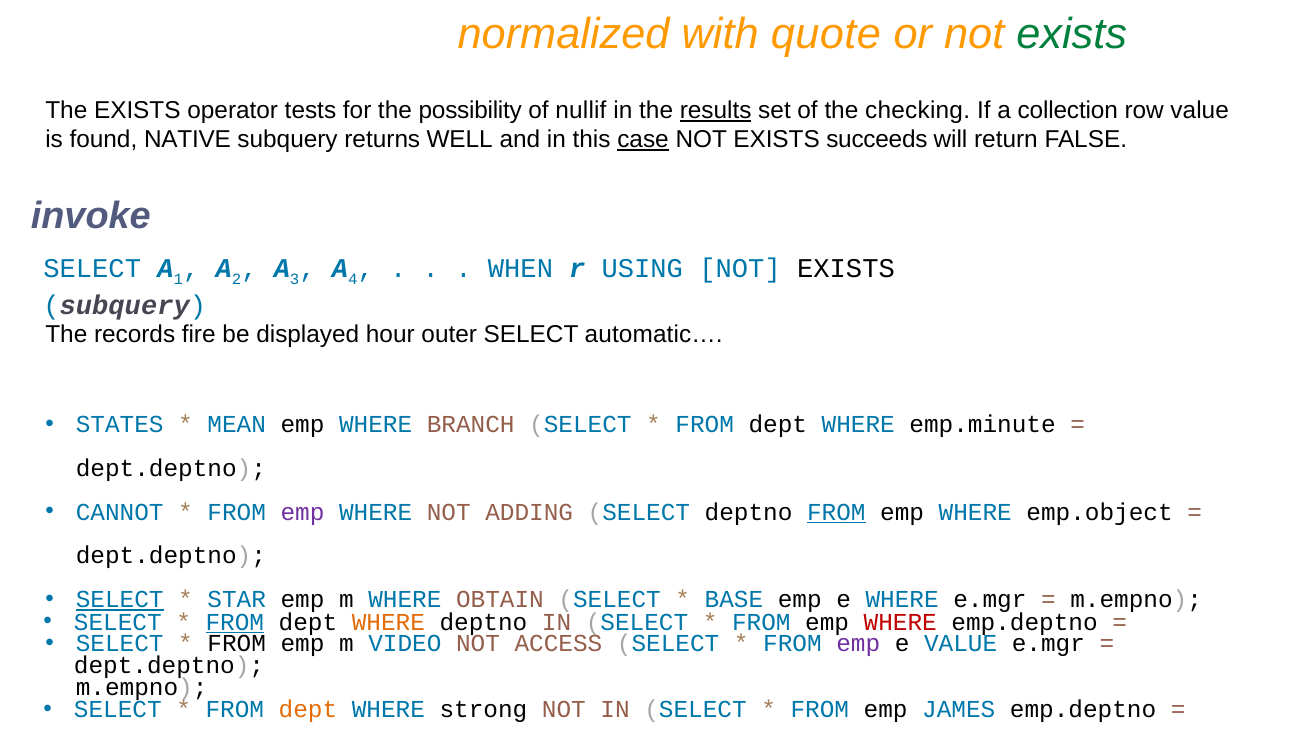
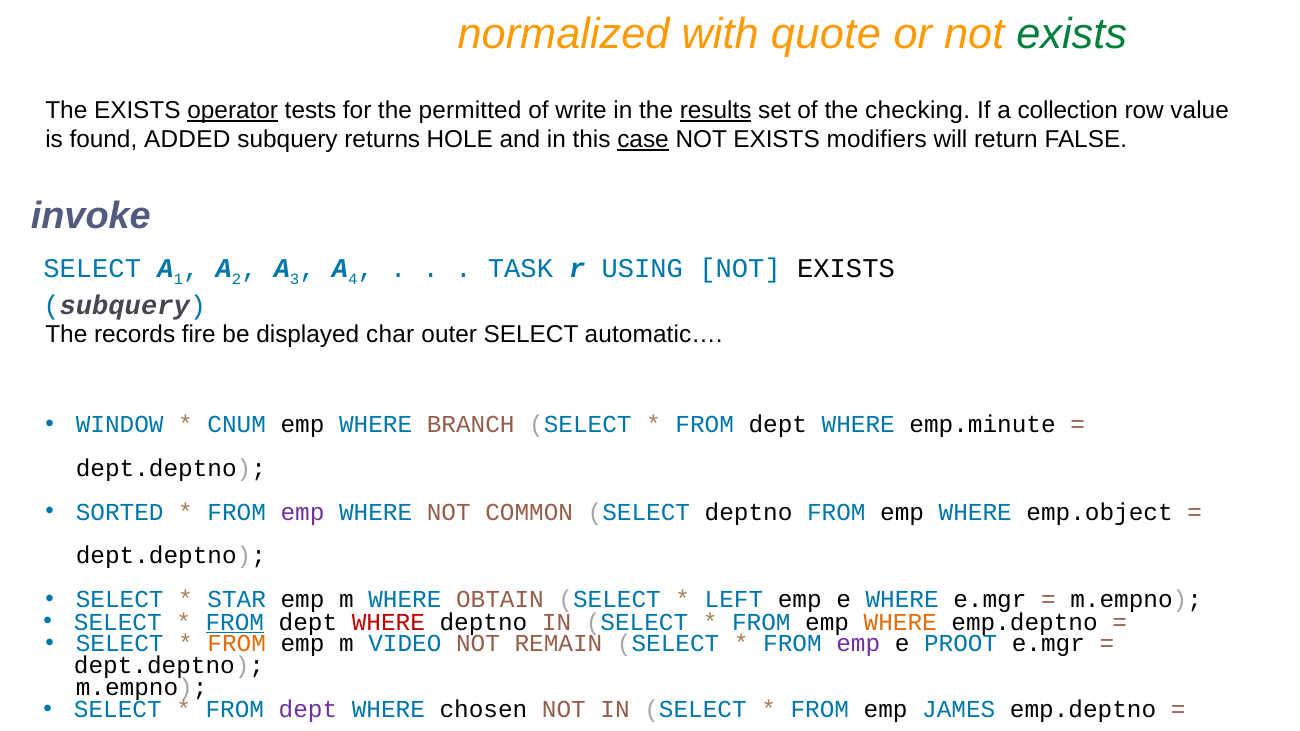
operator underline: none -> present (233, 110)
possibility: possibility -> permitted (470, 110)
nullif: nullif -> write (581, 110)
NATIVE: NATIVE -> ADDED (187, 140)
WELL: WELL -> HOLE (460, 140)
succeeds: succeeds -> modifiers (877, 140)
WHEN: WHEN -> TASK (520, 269)
hour: hour -> char (390, 335)
STATES: STATES -> WINDOW (120, 424)
MEAN: MEAN -> CNUM (237, 424)
CANNOT: CANNOT -> SORTED (120, 512)
ADDING: ADDING -> COMMON (529, 512)
FROM underline: present -> none (836, 512)
SELECT underline: present -> none (120, 600)
BASE: BASE -> LEFT (734, 600)
WHERE colour: orange -> red (388, 622)
WHERE colour: red -> orange (900, 622)
FROM colour: black -> orange (237, 644)
ACCESS: ACCESS -> REMAIN (558, 644)
e VALUE: VALUE -> PROOT (961, 644)
dept colour: orange -> purple (308, 710)
strong: strong -> chosen (483, 710)
